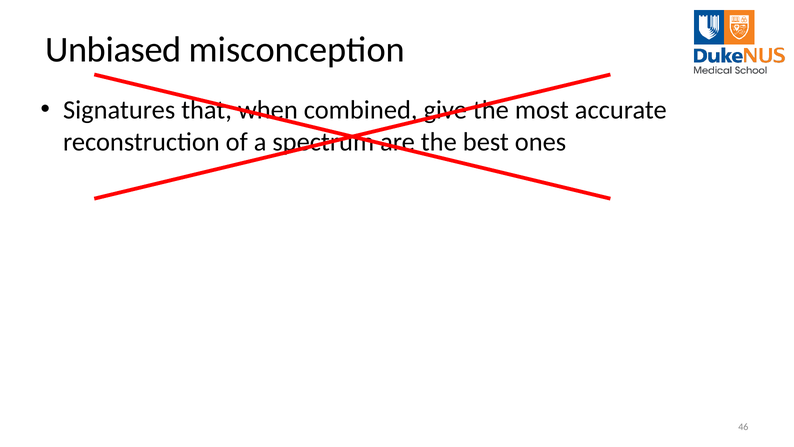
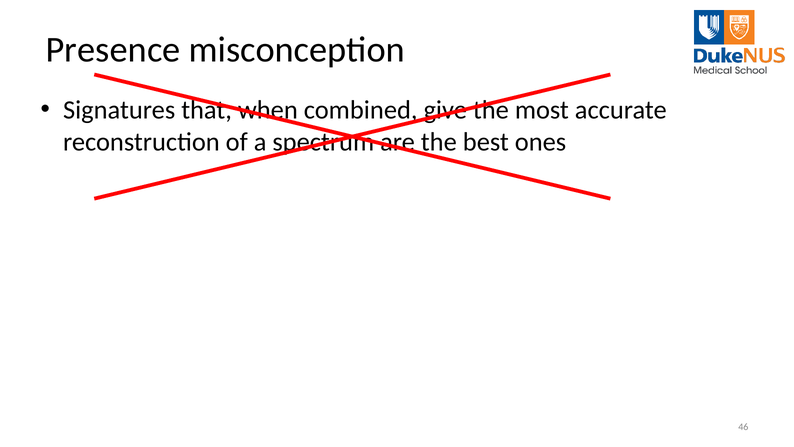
Unbiased: Unbiased -> Presence (113, 50)
